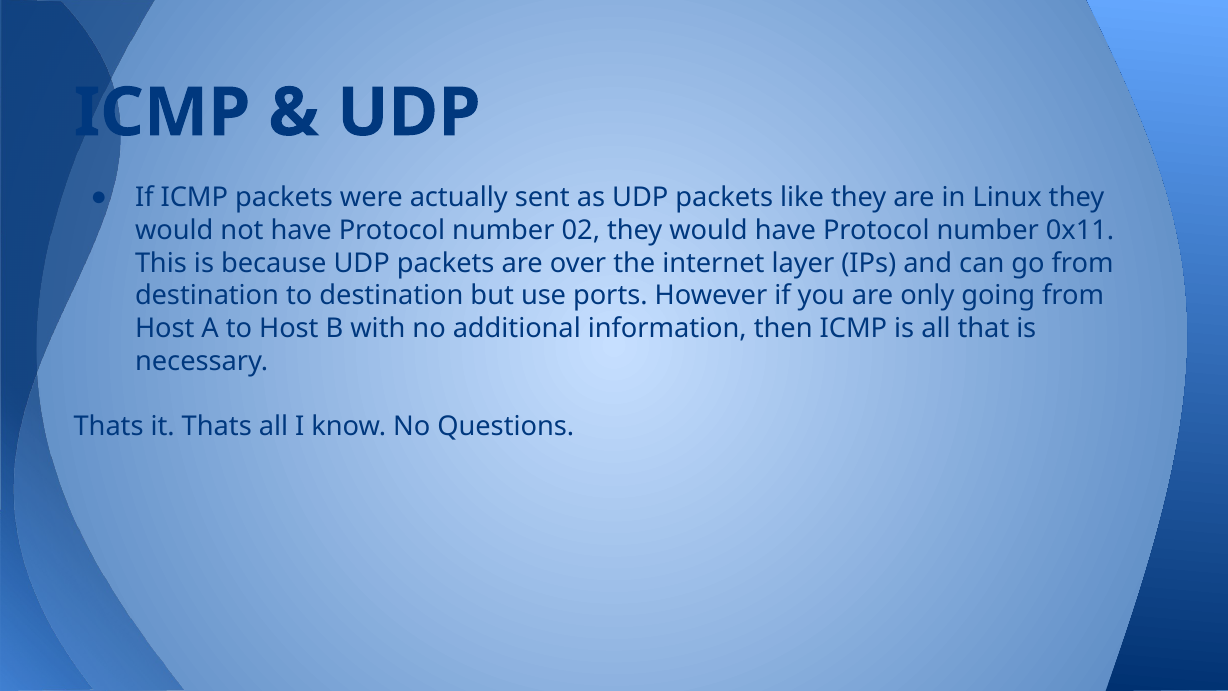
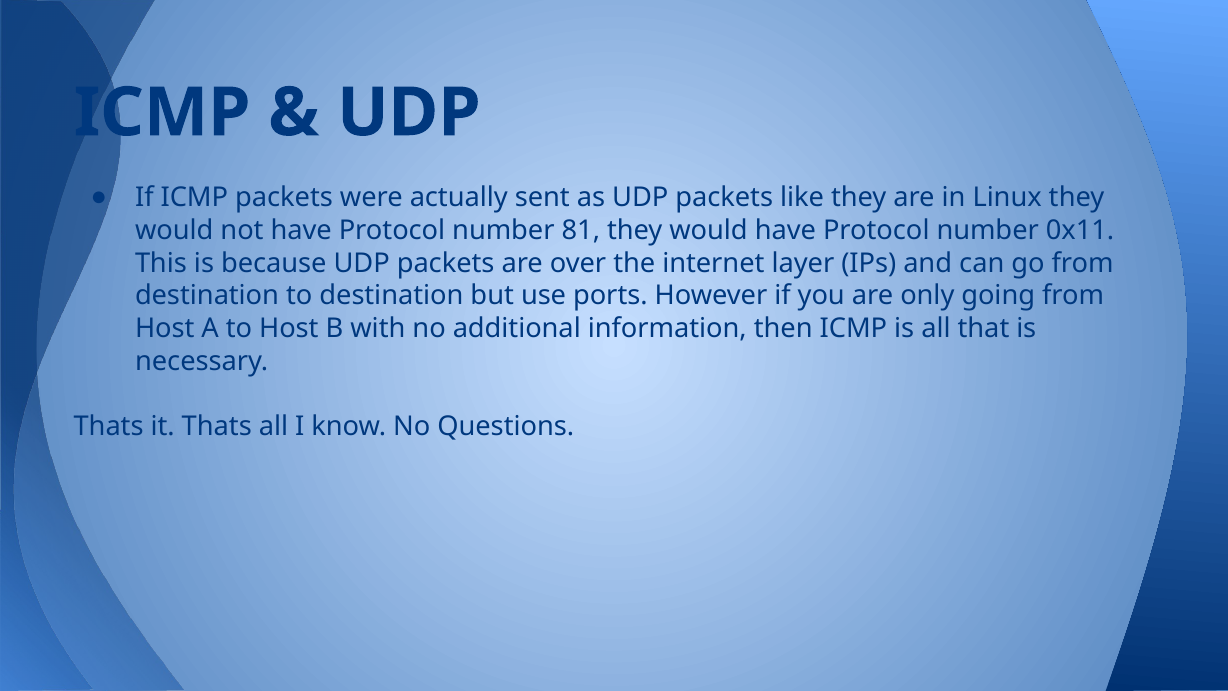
02: 02 -> 81 (581, 230)
